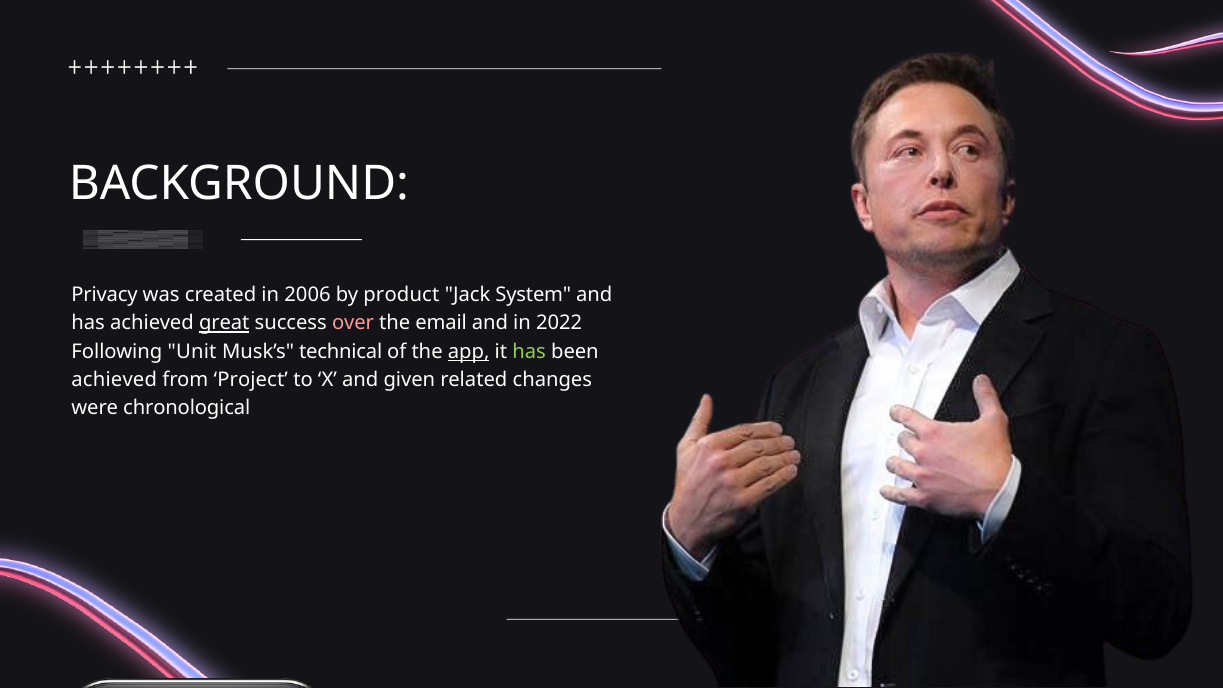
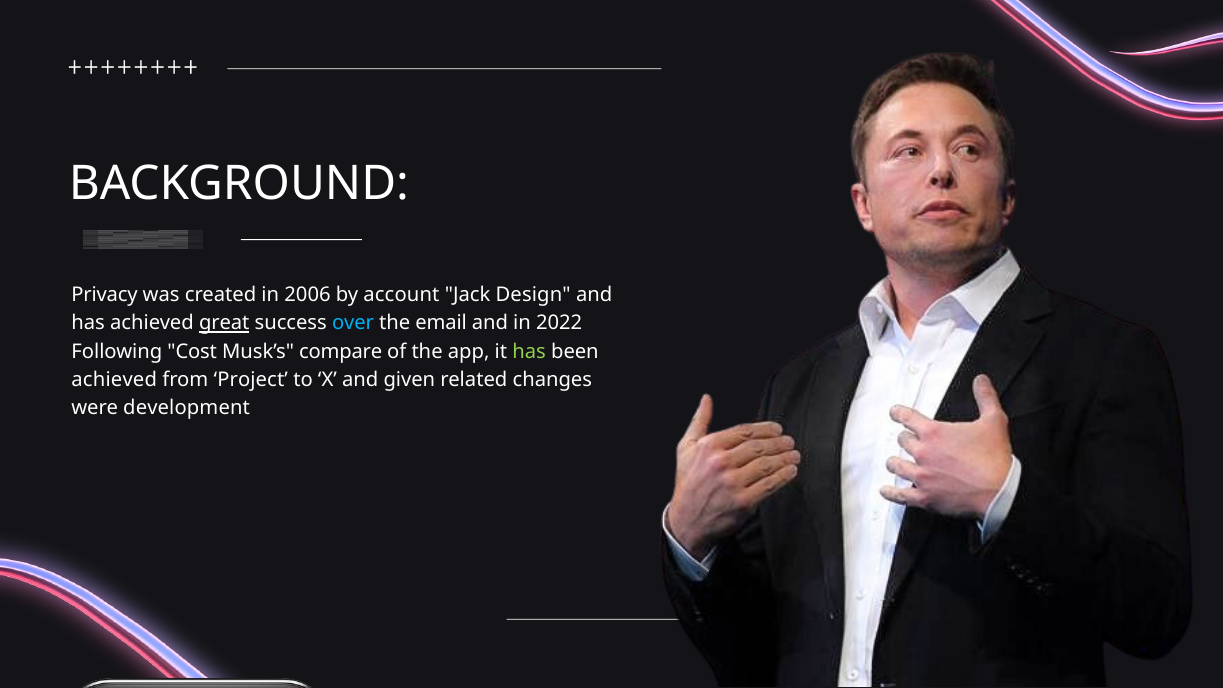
product: product -> account (401, 295)
System: System -> Design (533, 295)
over colour: pink -> light blue (353, 323)
Unit: Unit -> Cost (192, 351)
technical: technical -> compare (341, 351)
app underline: present -> none (469, 351)
chronological: chronological -> development (187, 408)
